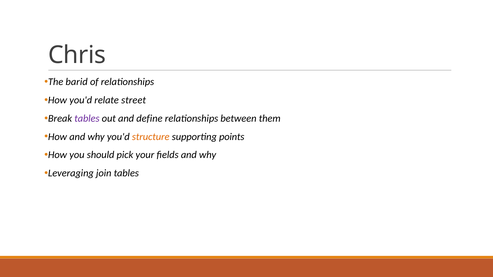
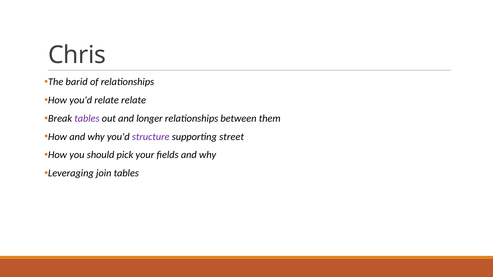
relate street: street -> relate (134, 100)
define: define -> longer (149, 119)
structure colour: orange -> purple (151, 137)
points: points -> street (232, 137)
